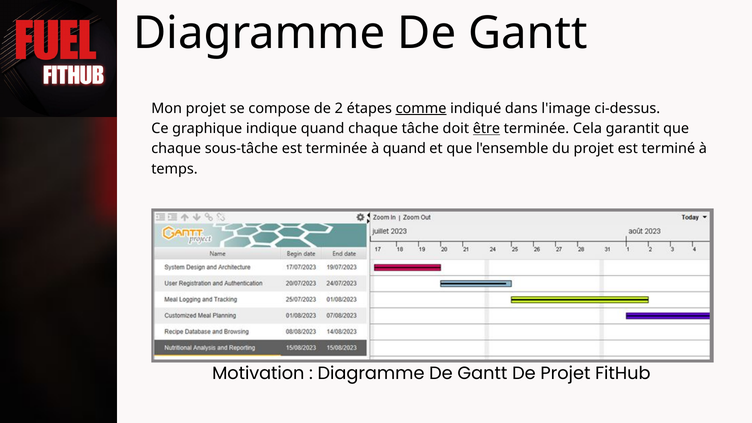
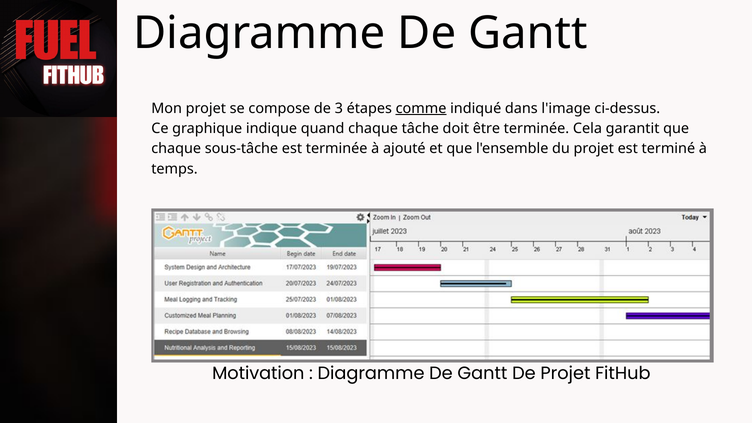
2: 2 -> 3 (339, 108)
être underline: present -> none (486, 129)
à quand: quand -> ajouté (404, 149)
